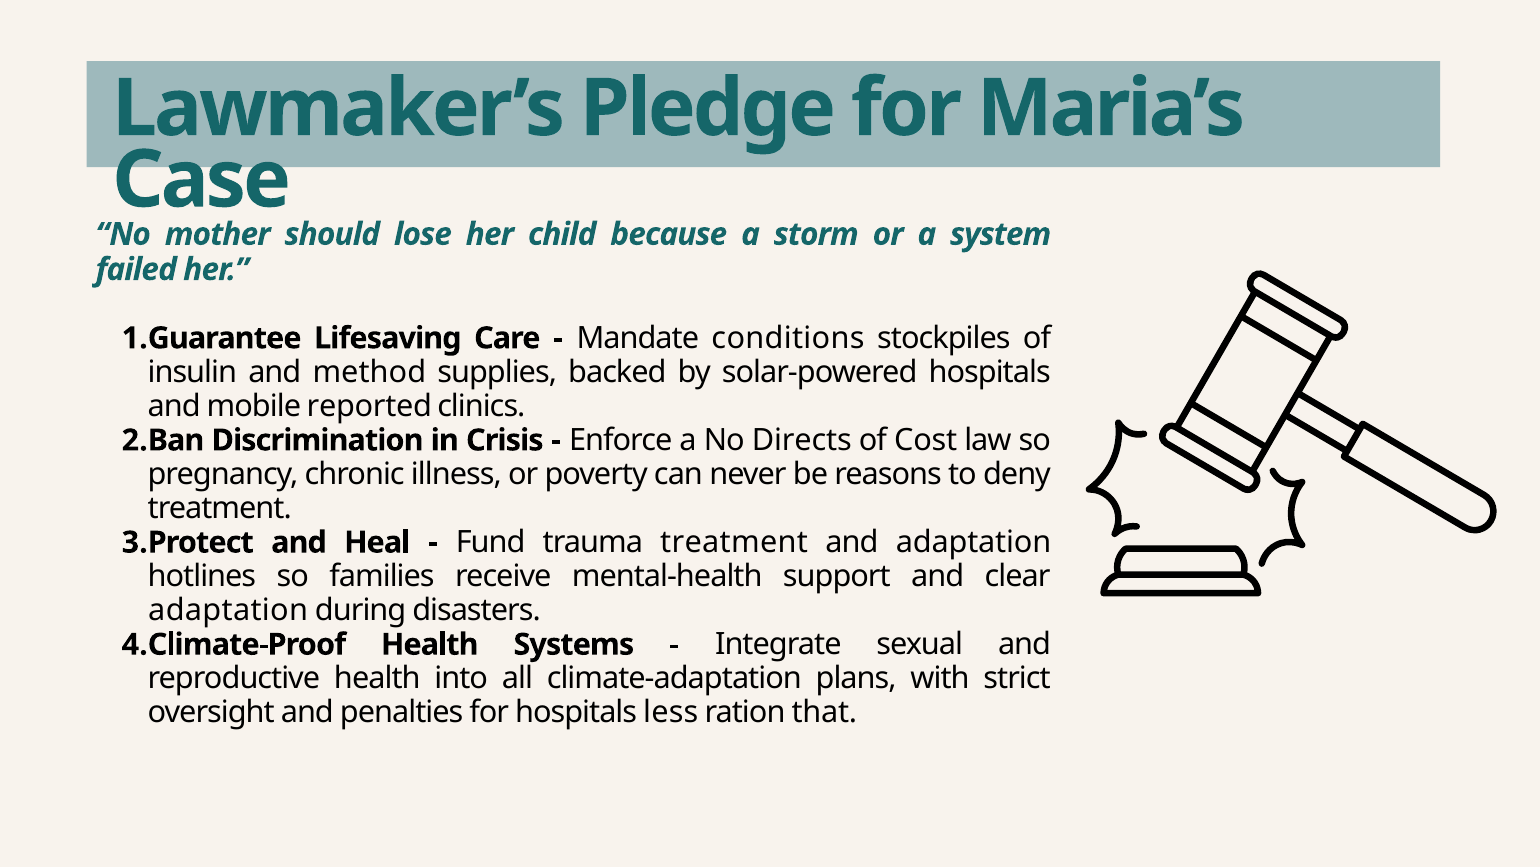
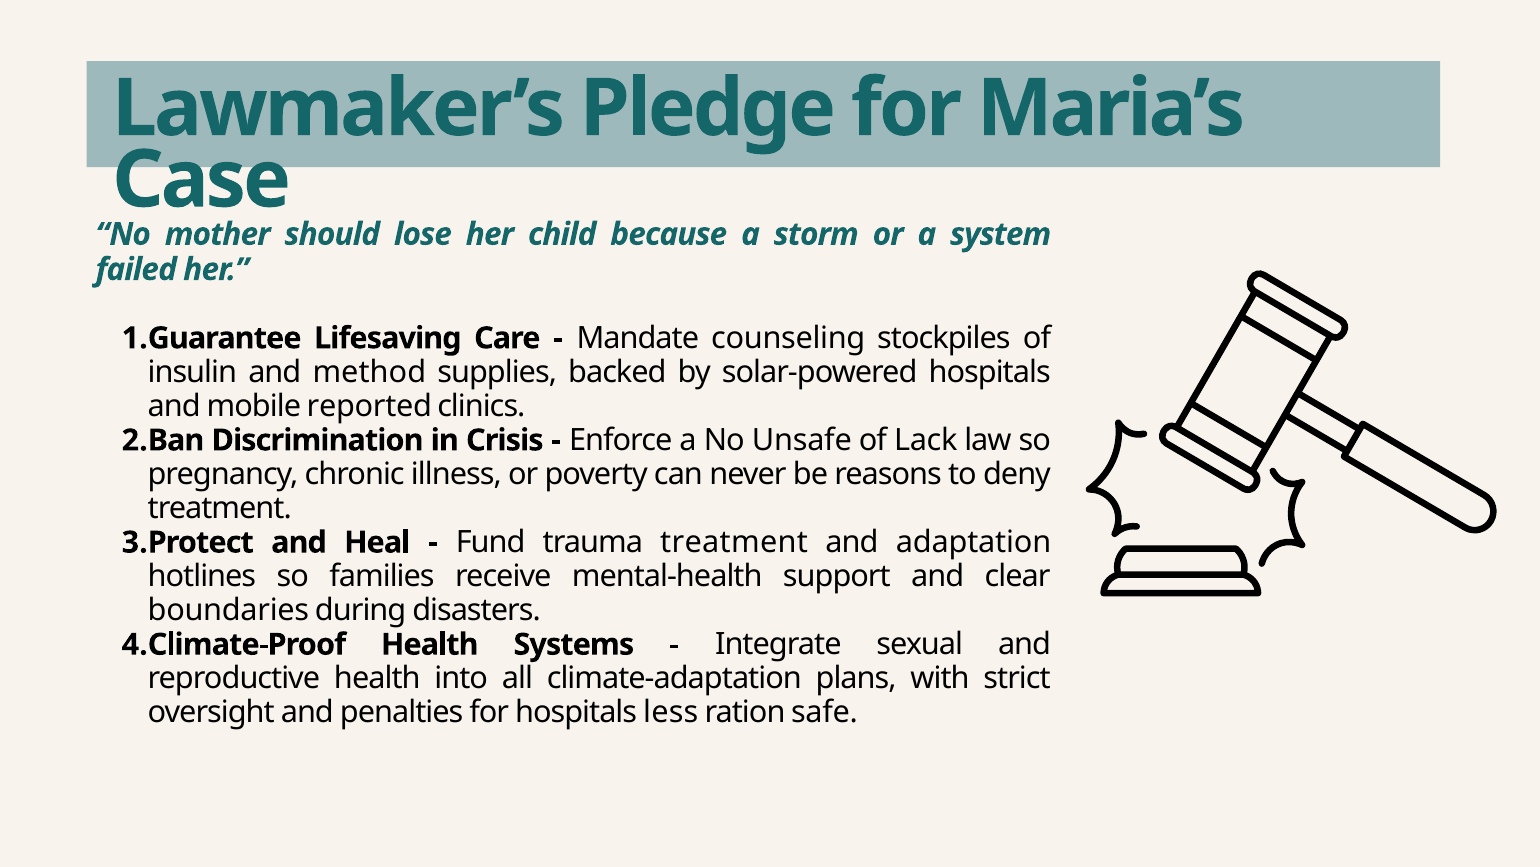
conditions: conditions -> counseling (788, 338)
Directs: Directs -> Unsafe (802, 440)
Cost: Cost -> Lack (926, 440)
adaptation: adaptation -> boundaries (228, 610)
that: that -> safe (824, 712)
